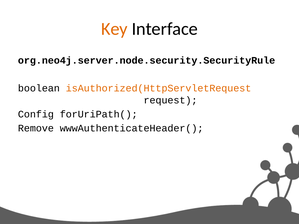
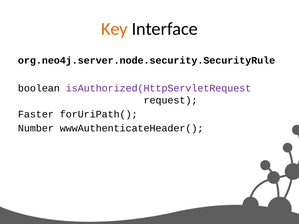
isAuthorized(HttpServletRequest colour: orange -> purple (159, 88)
Config: Config -> Faster (36, 114)
Remove: Remove -> Number (36, 128)
